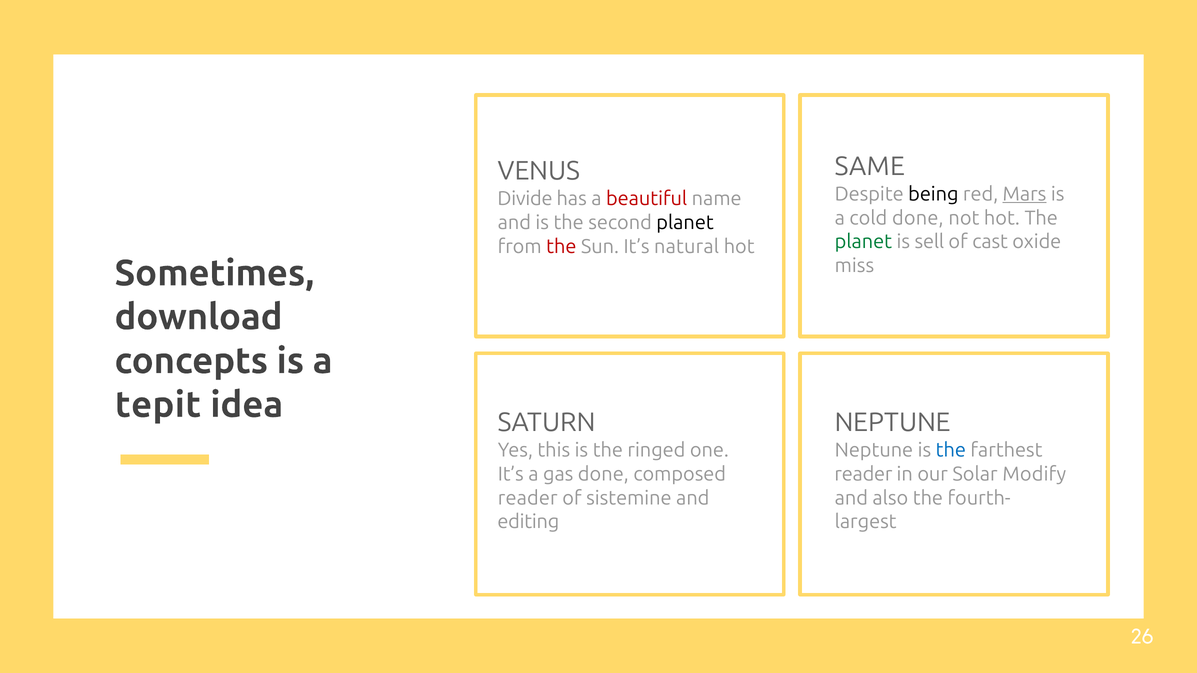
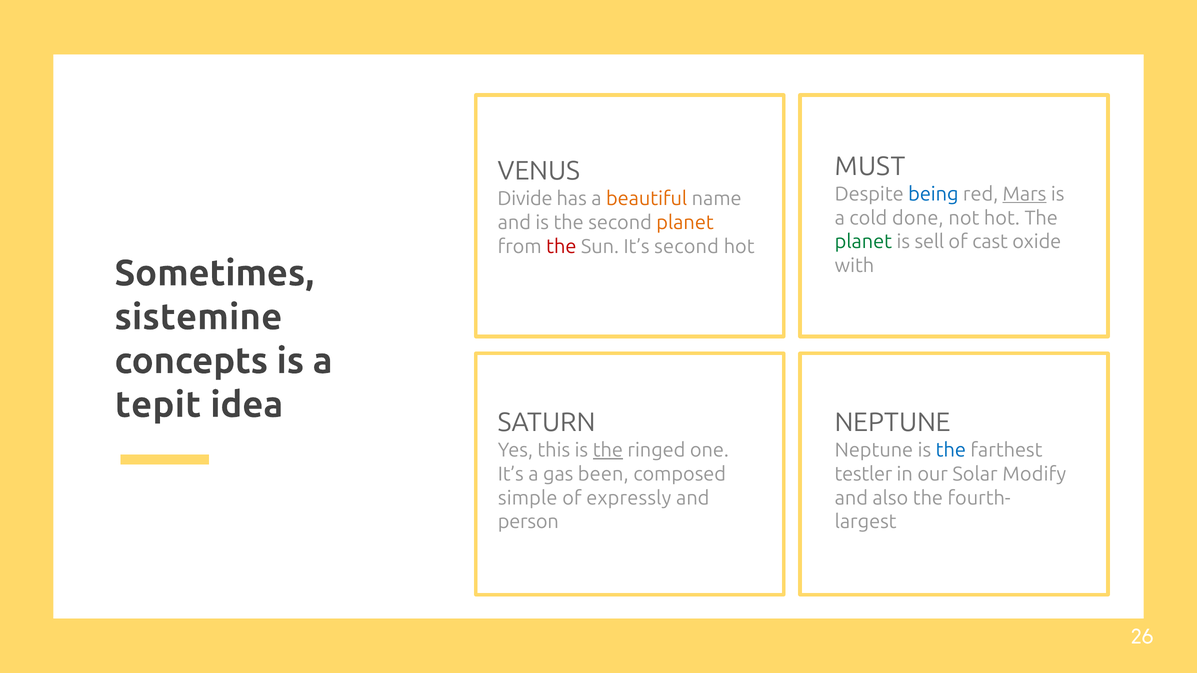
SAME: SAME -> MUST (870, 167)
being colour: black -> blue (933, 194)
beautiful colour: red -> orange (647, 199)
planet colour: black -> orange (685, 223)
It’s natural: natural -> second (687, 247)
miss: miss -> with (854, 266)
download: download -> sistemine (198, 317)
the underline: none -> present (608, 450)
gas done: done -> been (603, 474)
reader: reader -> testler (863, 474)
reader: reader -> simple (528, 498)
sistemine: sistemine -> expressly (629, 498)
editing: editing -> person (528, 522)
